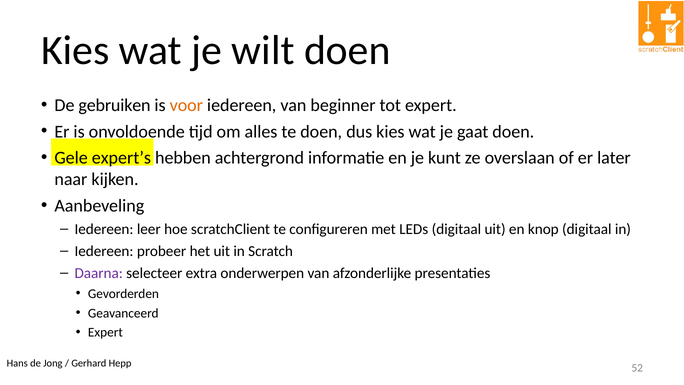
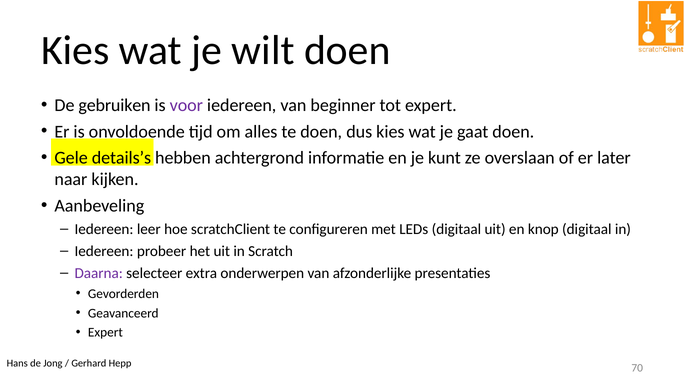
voor colour: orange -> purple (186, 105)
expert’s: expert’s -> details’s (121, 158)
52: 52 -> 70 (637, 368)
